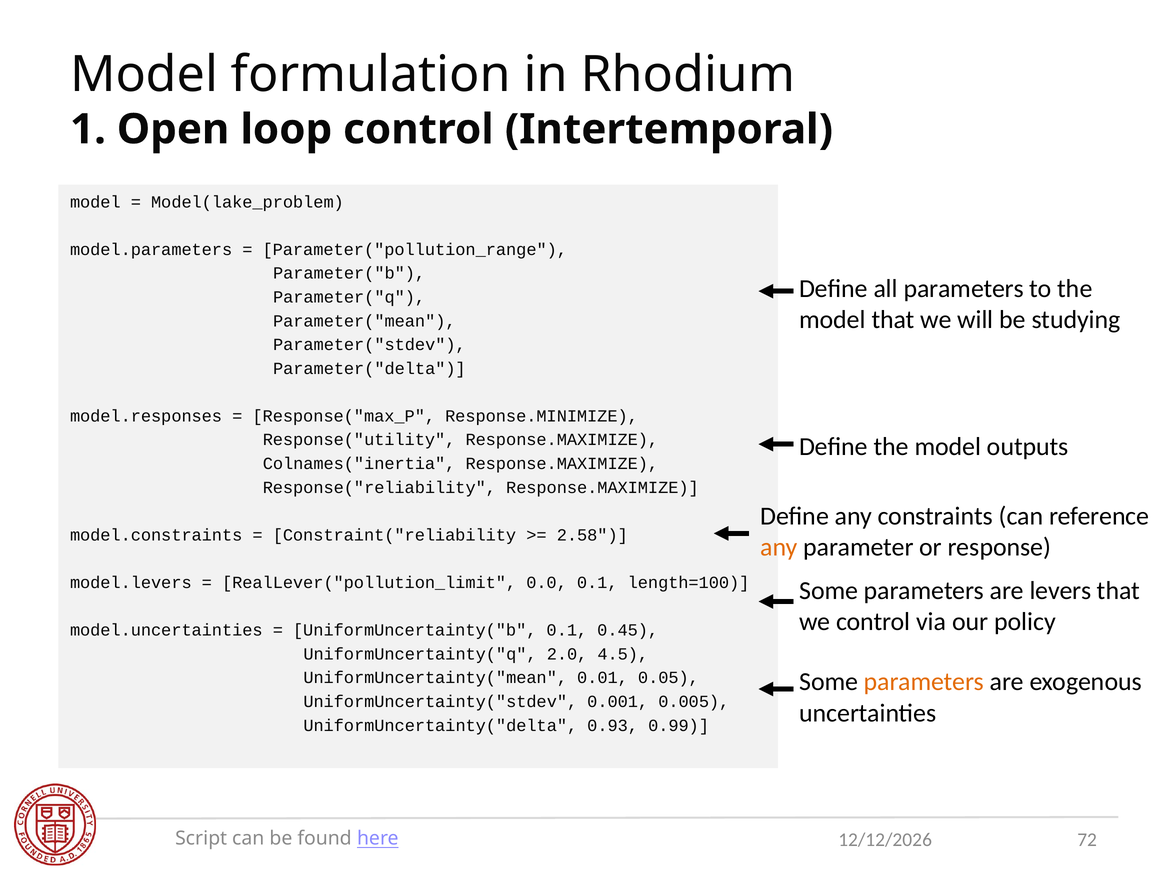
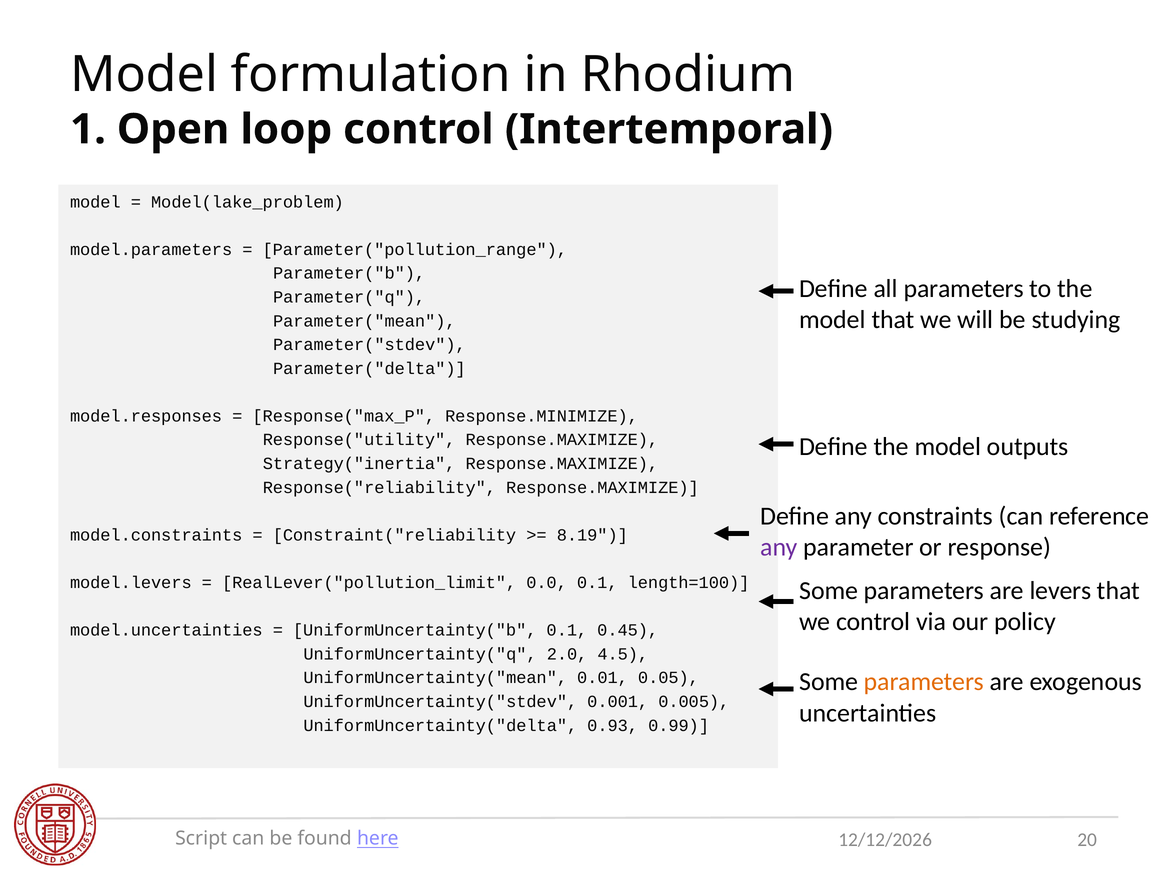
Colnames("inertia: Colnames("inertia -> Strategy("inertia (359, 464)
2.58: 2.58 -> 8.19 (592, 535)
any colour: orange -> purple (779, 547)
72: 72 -> 20 (1087, 840)
